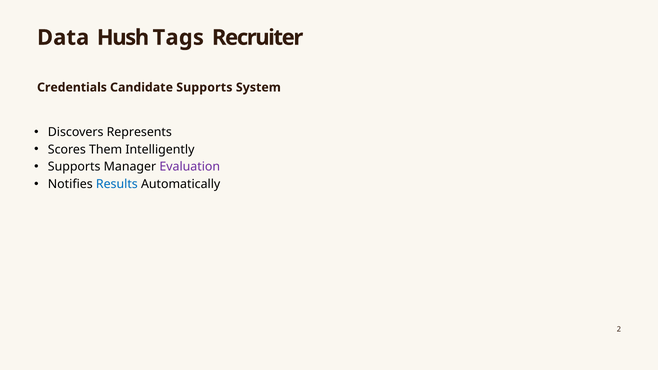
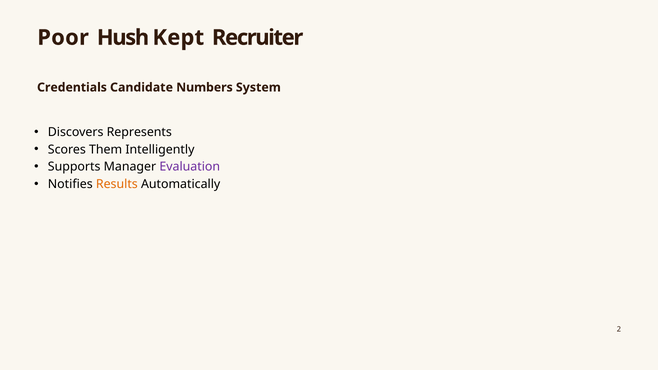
Data: Data -> Poor (63, 38)
Tags: Tags -> Kept (178, 38)
Candidate Supports: Supports -> Numbers (204, 87)
Results colour: blue -> orange (117, 184)
